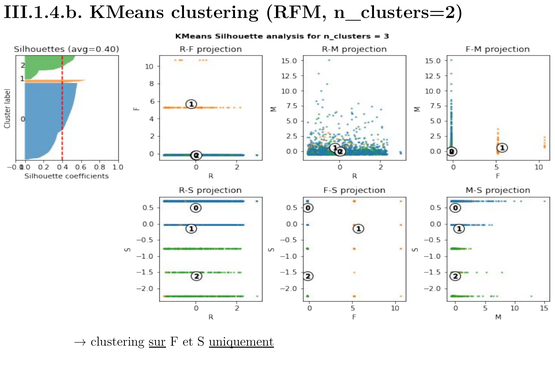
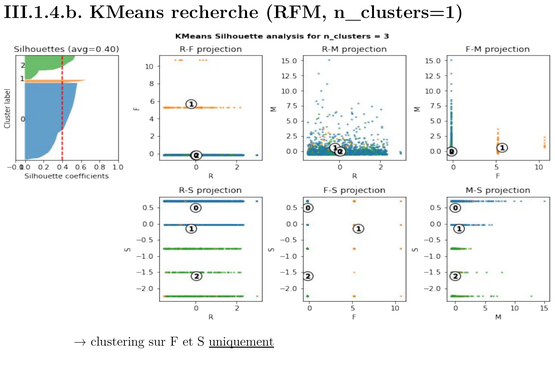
KMeans clustering: clustering -> recherche (215, 12)
n_clusters=2: n_clusters=2 -> n_clusters=1 (399, 12)
sur underline: present -> none (157, 342)
